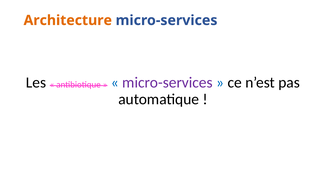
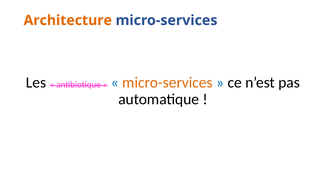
micro-services colour: purple -> orange (167, 82)
